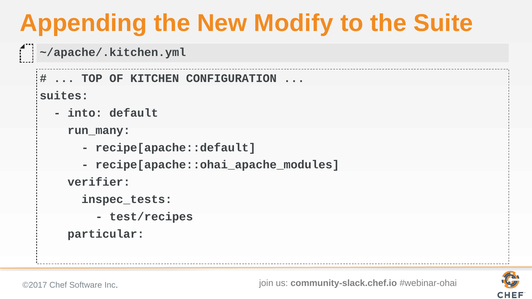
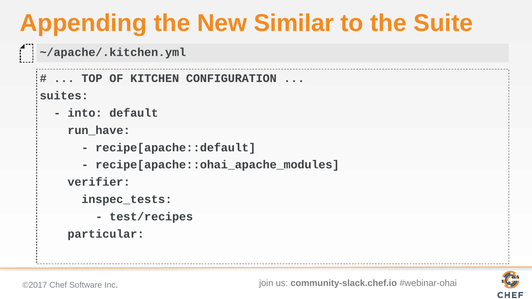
Modify: Modify -> Similar (294, 23)
run_many: run_many -> run_have (99, 130)
